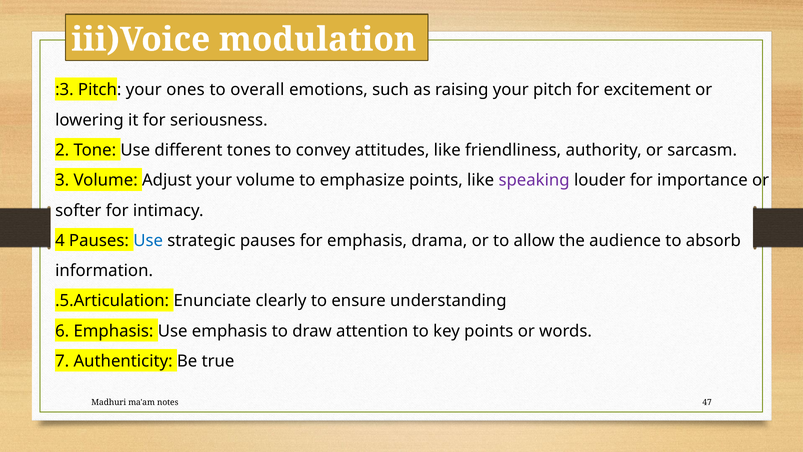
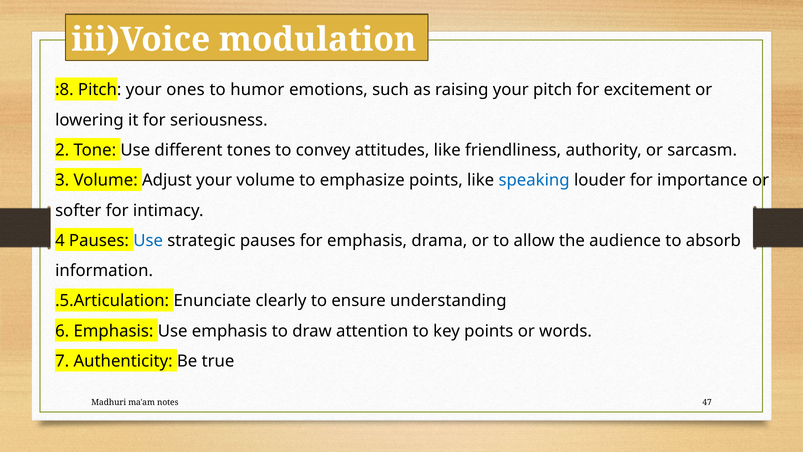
:3: :3 -> :8 (64, 90)
overall: overall -> humor (257, 90)
speaking colour: purple -> blue (534, 180)
